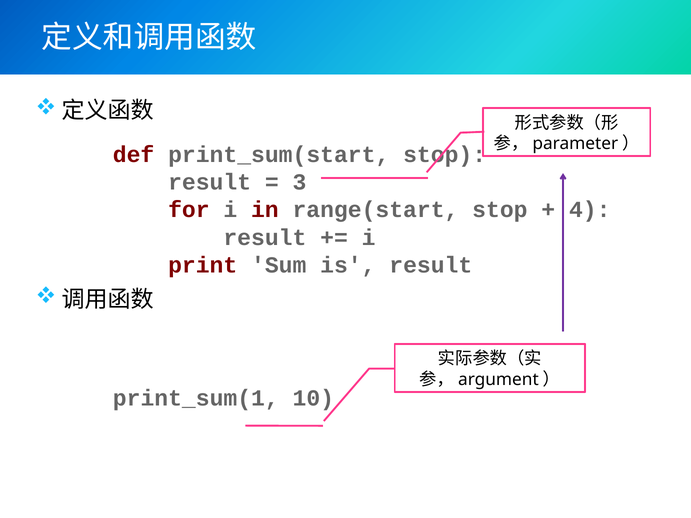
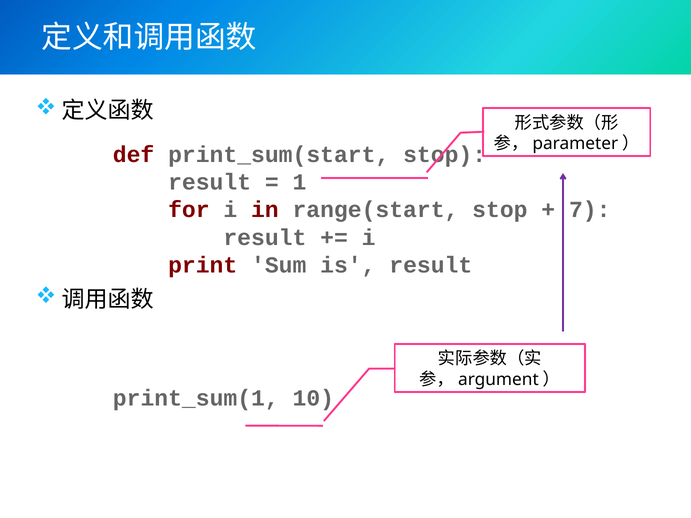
3: 3 -> 1 (299, 182)
4: 4 -> 7 (590, 210)
